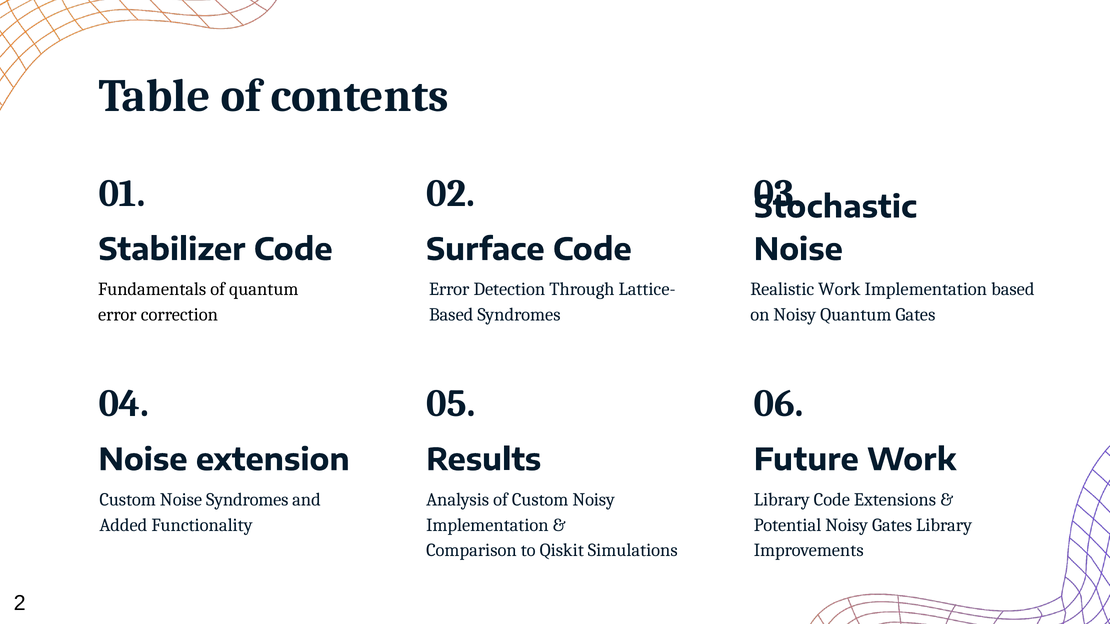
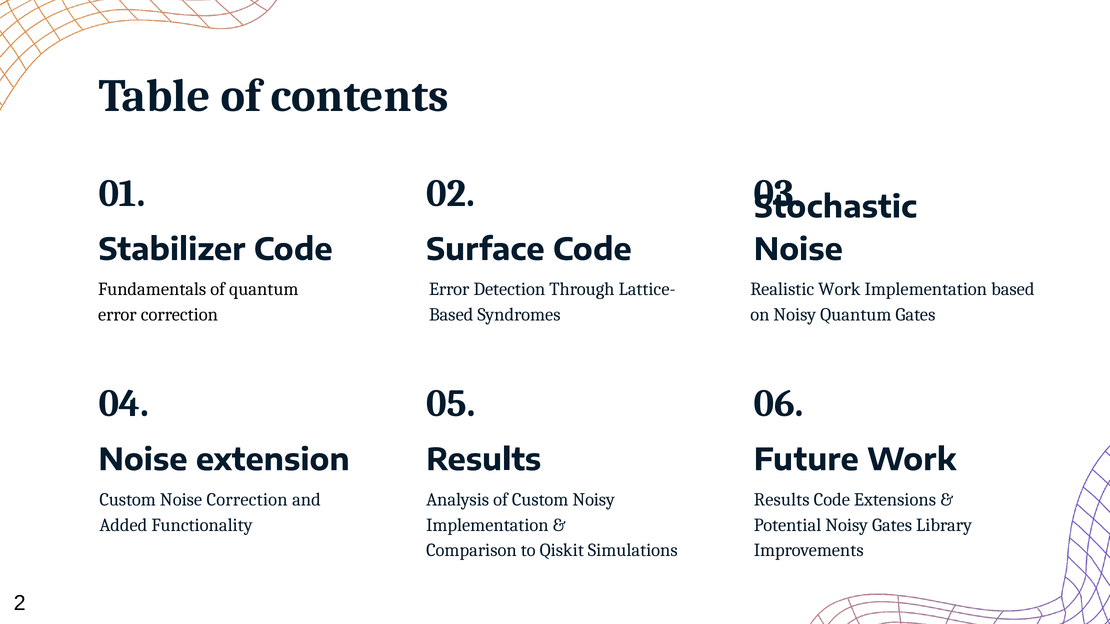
Noise Syndromes: Syndromes -> Correction (247, 500)
Library: Library -> Results (782, 500)
